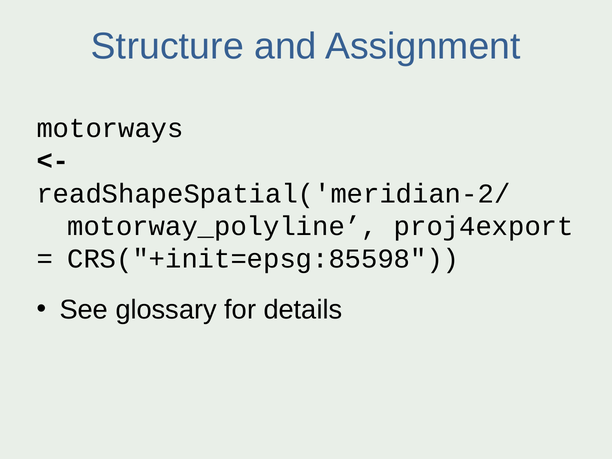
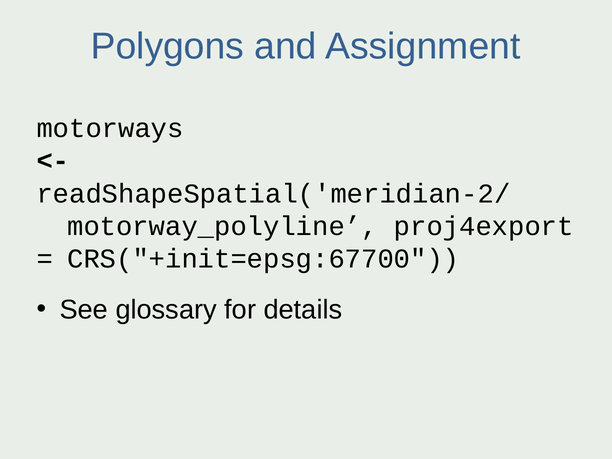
Structure: Structure -> Polygons (168, 46)
CRS("+init=epsg:85598: CRS("+init=epsg:85598 -> CRS("+init=epsg:67700 (263, 259)
